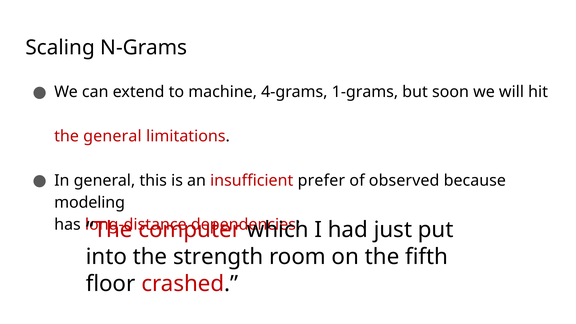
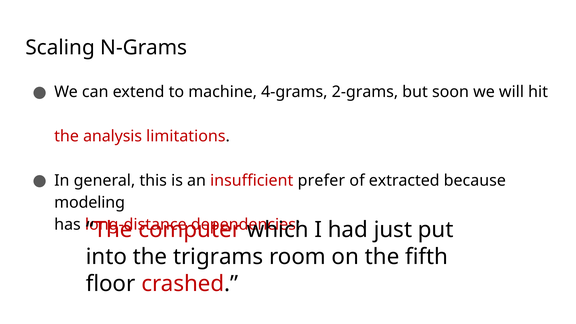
1-grams: 1-grams -> 2-grams (365, 92)
the general: general -> analysis (113, 136)
observed: observed -> extracted (404, 180)
strength: strength -> trigrams (218, 257)
